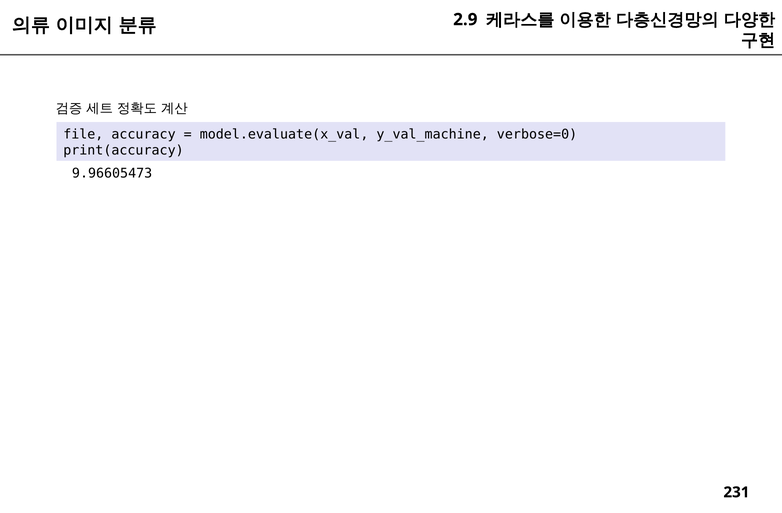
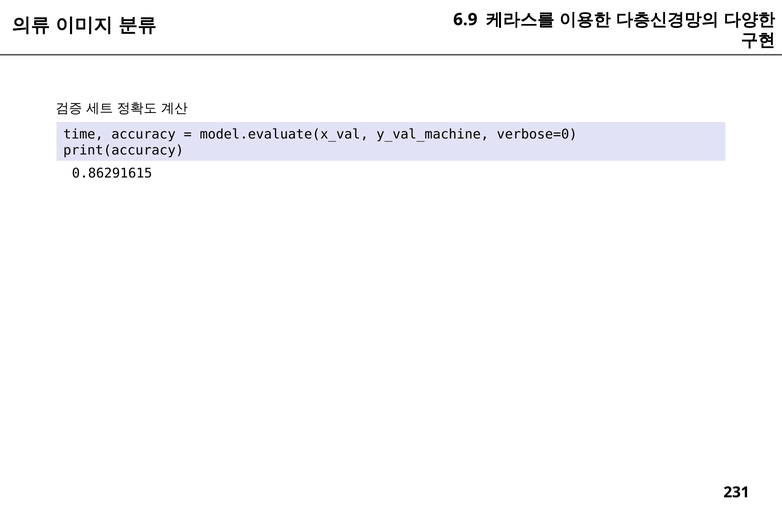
2.9: 2.9 -> 6.9 (465, 20)
file: file -> time (83, 135)
9.96605473: 9.96605473 -> 0.86291615 (112, 174)
